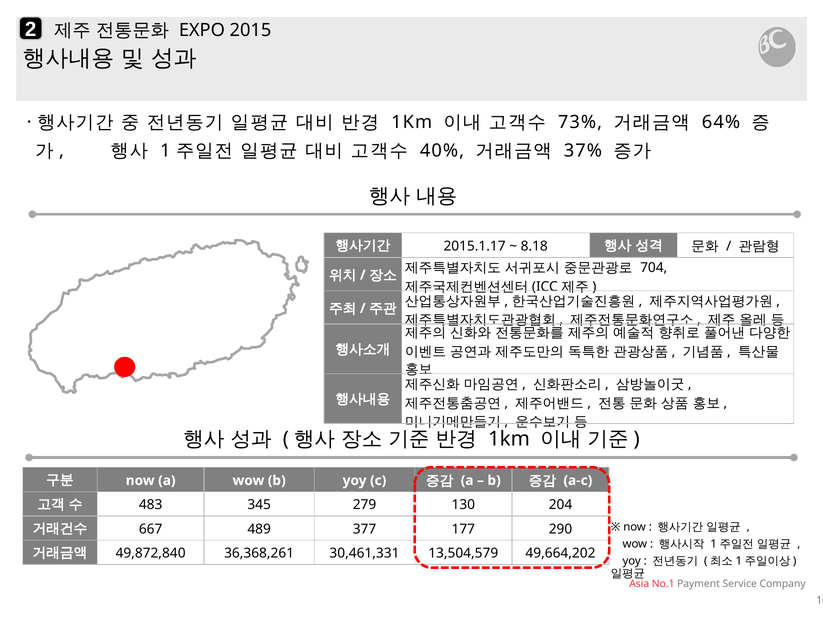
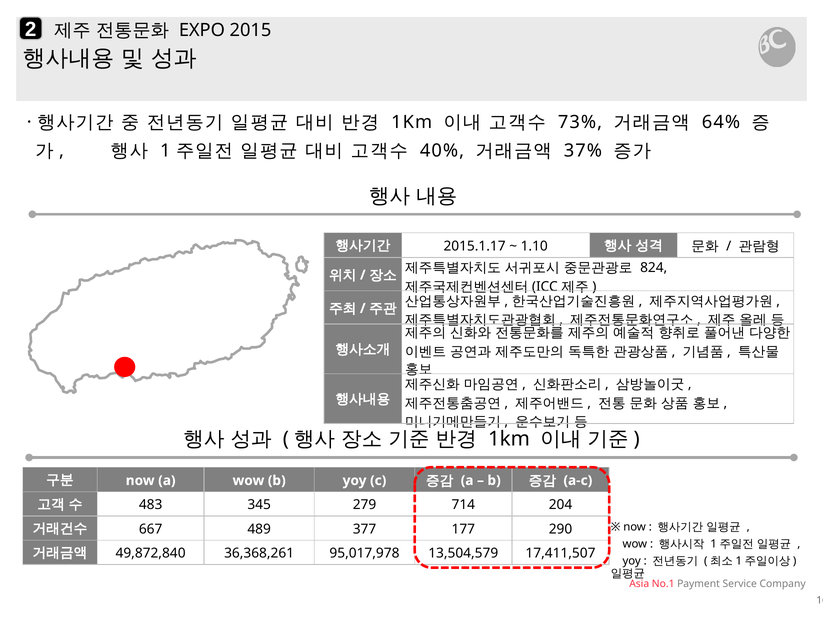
8.18: 8.18 -> 1.10 (534, 246)
704: 704 -> 824 (654, 268)
130: 130 -> 714 (463, 505)
30,461,331: 30,461,331 -> 95,017,978 (364, 554)
49,664,202: 49,664,202 -> 17,411,507 (560, 554)
